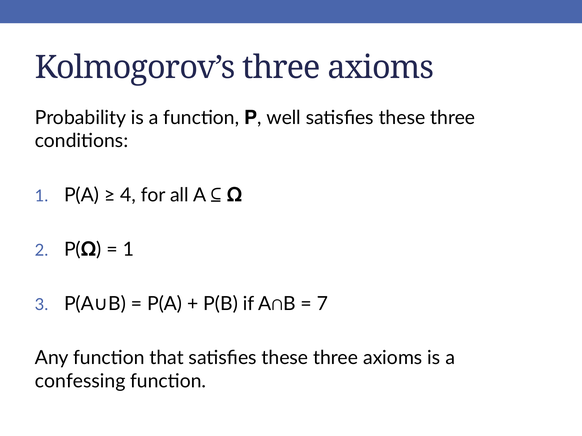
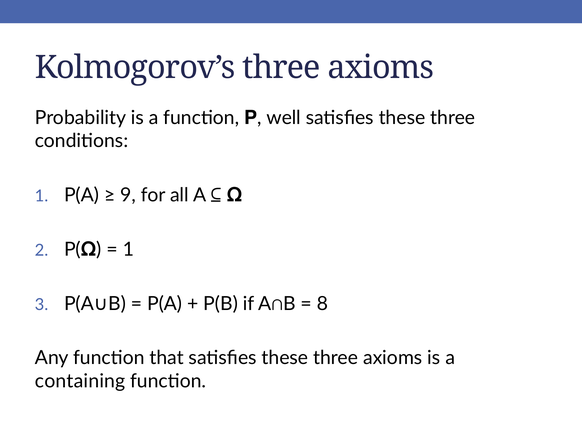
4: 4 -> 9 (128, 195)
7: 7 -> 8 (322, 304)
confessing: confessing -> containing (80, 382)
